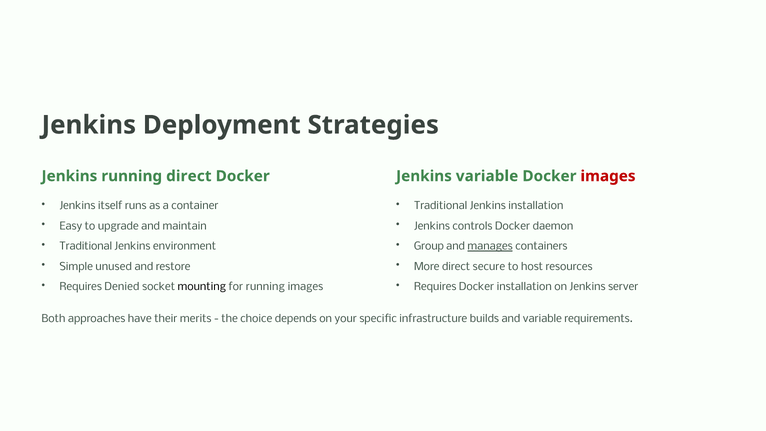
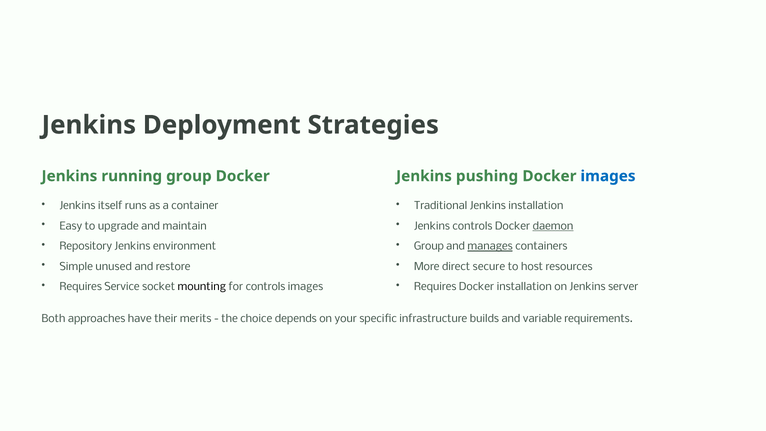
running direct: direct -> group (189, 176)
Jenkins variable: variable -> pushing (487, 176)
images colour: red -> blue (608, 176)
daemon underline: none -> present (553, 226)
Traditional: Traditional -> Repository (86, 246)
Denied: Denied -> Service (122, 287)
for running: running -> controls (265, 287)
